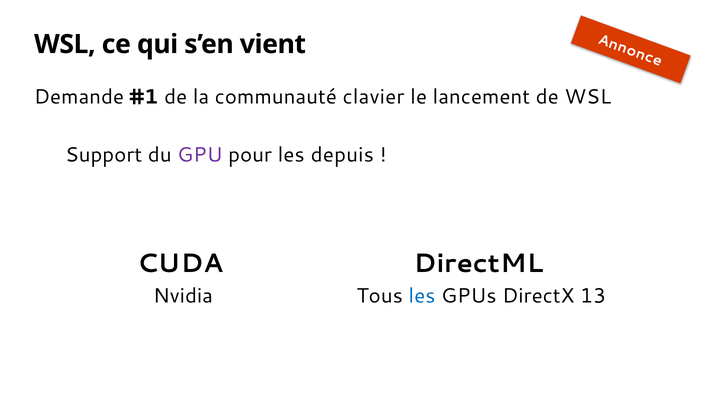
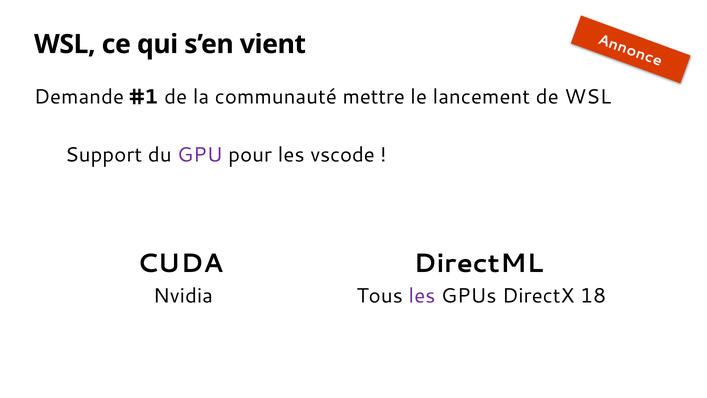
clavier: clavier -> mettre (374, 97)
depuis: depuis -> vscode (342, 155)
les colour: blue -> purple (422, 295)
13: 13 -> 18 (593, 295)
